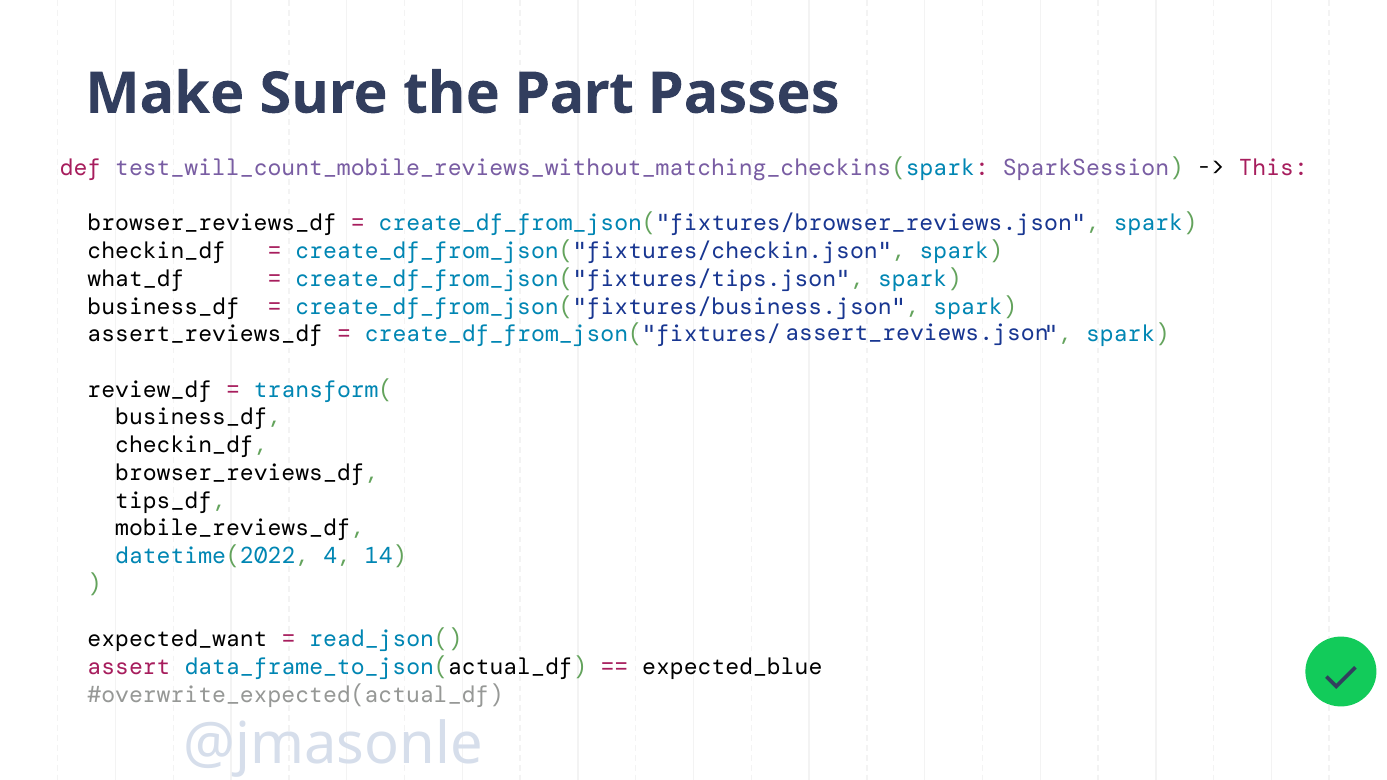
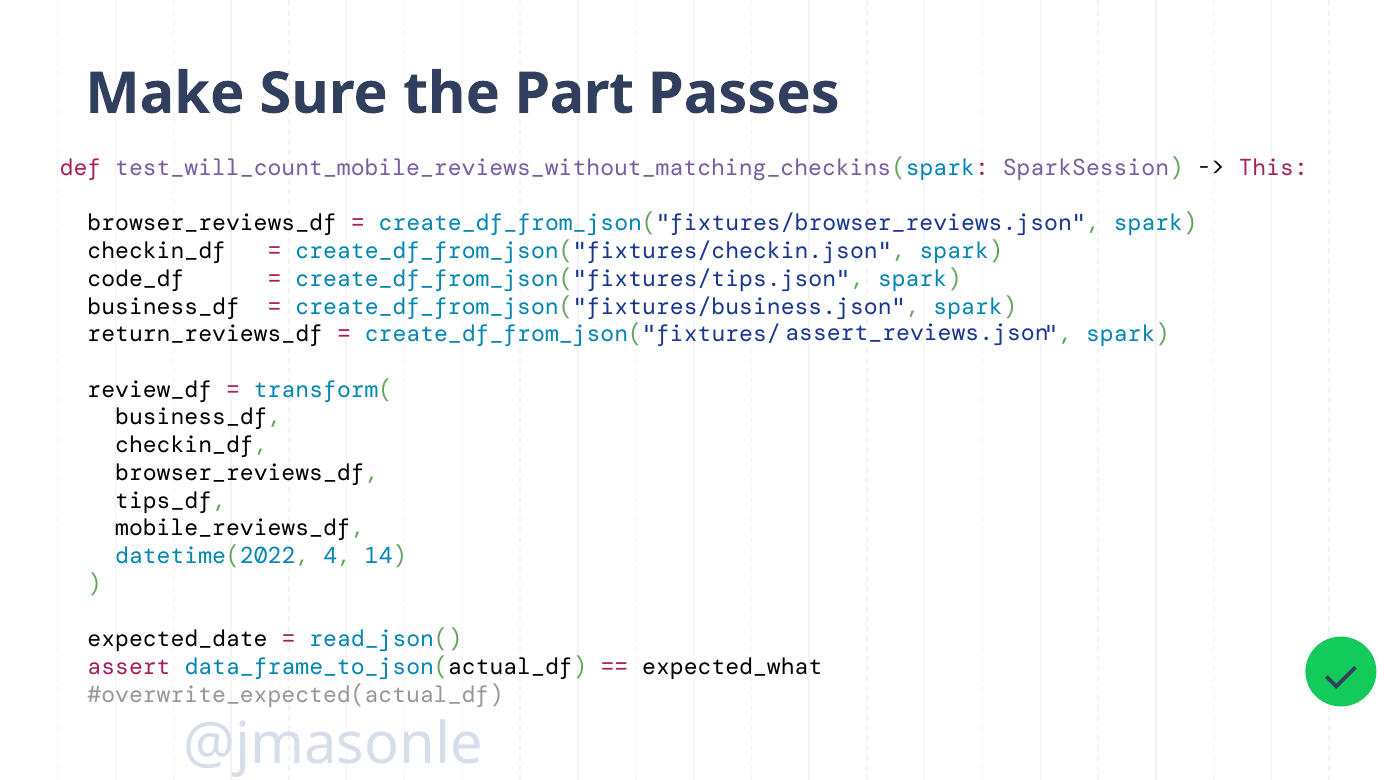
what_df: what_df -> code_df (136, 279)
assert_reviews_df: assert_reviews_df -> return_reviews_df (205, 334)
expected_want: expected_want -> expected_date (178, 639)
expected_blue: expected_blue -> expected_what (732, 667)
